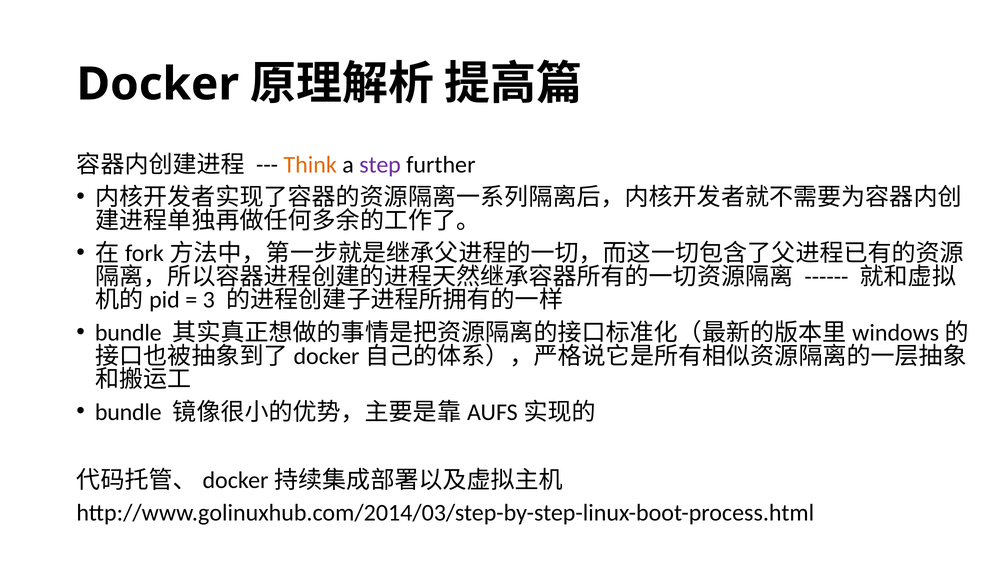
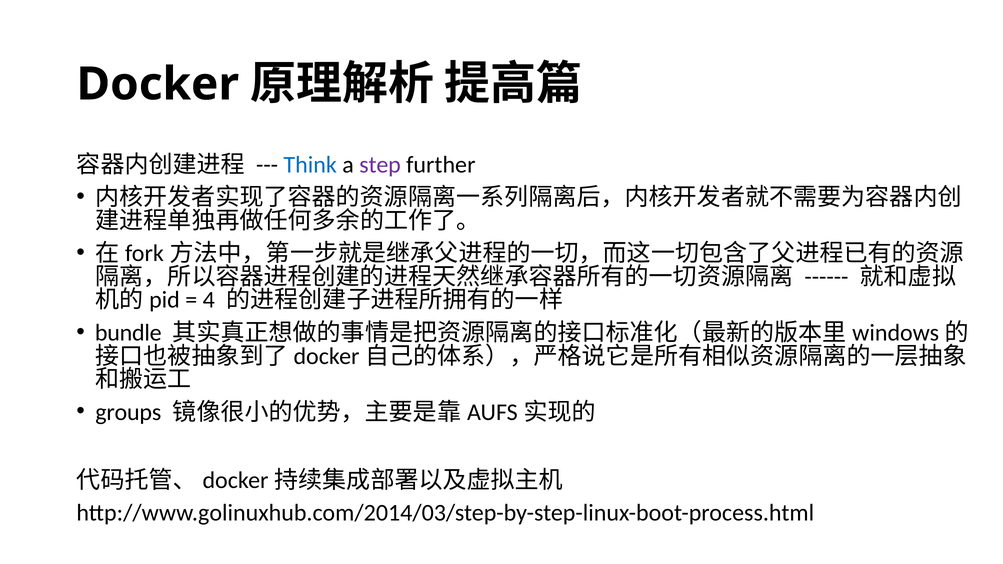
Think colour: orange -> blue (310, 165)
3: 3 -> 4 (209, 300)
bundle: bundle -> groups (128, 412)
